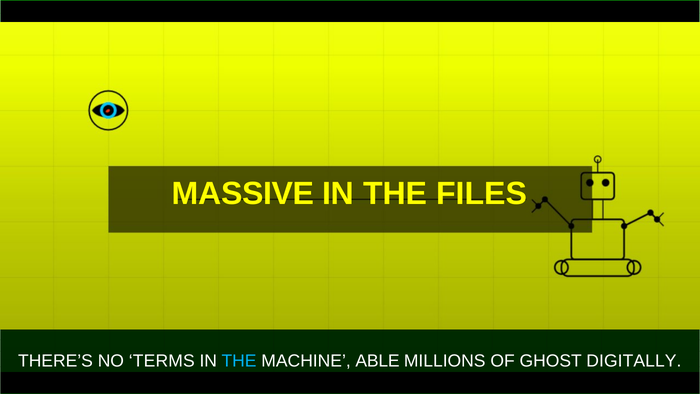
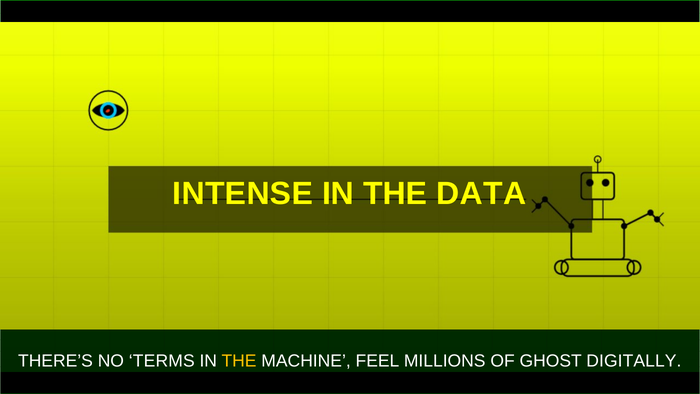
MASSIVE: MASSIVE -> INTENSE (243, 193)
FILES: FILES -> DATA (481, 193)
THE colour: light blue -> yellow (239, 361)
ABLE: ABLE -> FEEL (377, 361)
